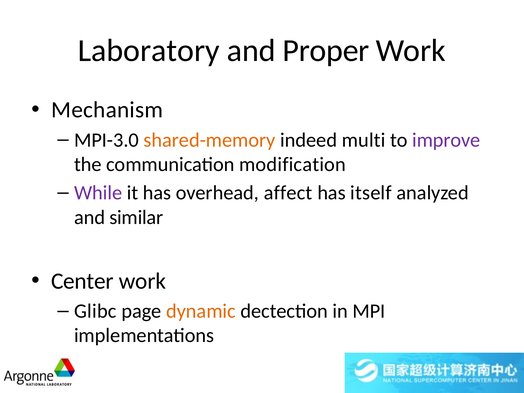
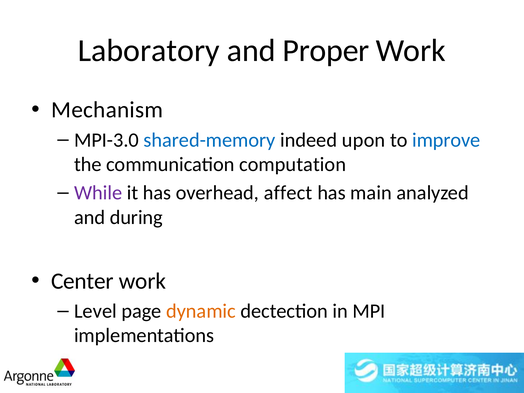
shared-memory colour: orange -> blue (210, 140)
multi: multi -> upon (364, 140)
improve colour: purple -> blue (446, 140)
modification: modification -> computation (293, 164)
itself: itself -> main (371, 193)
similar: similar -> during (136, 217)
Glibc: Glibc -> Level (95, 311)
